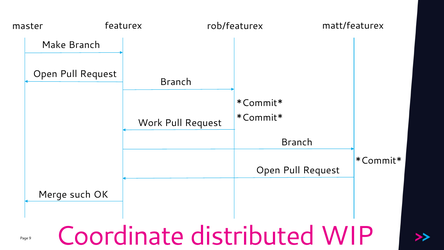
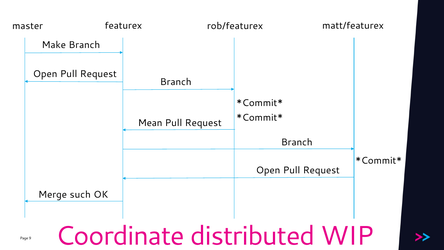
Work: Work -> Mean (150, 123)
